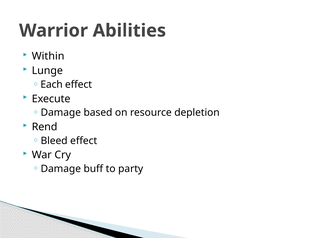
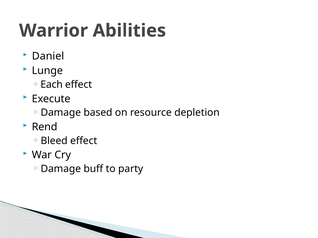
Within: Within -> Daniel (48, 56)
